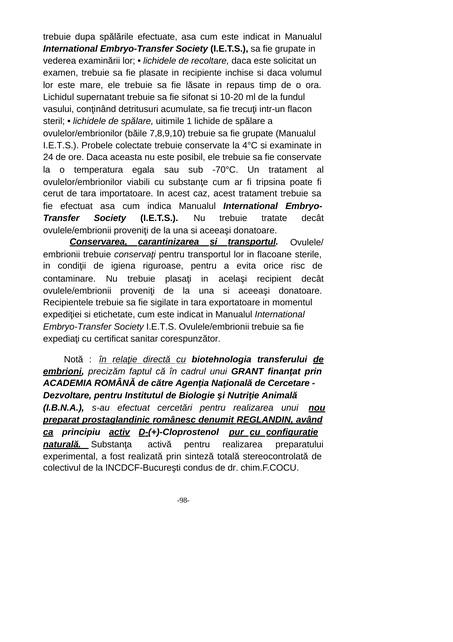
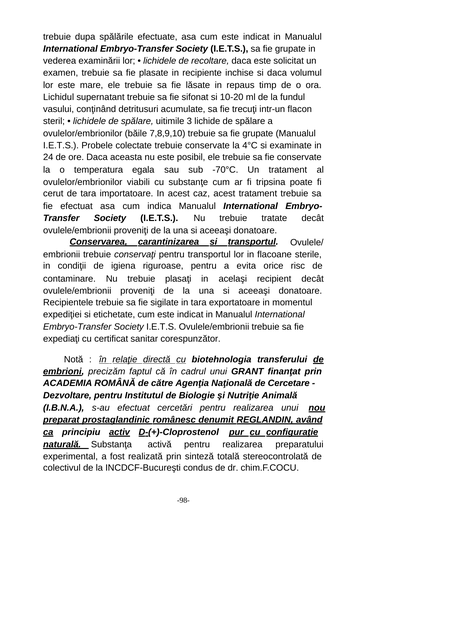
1: 1 -> 3 (189, 121)
